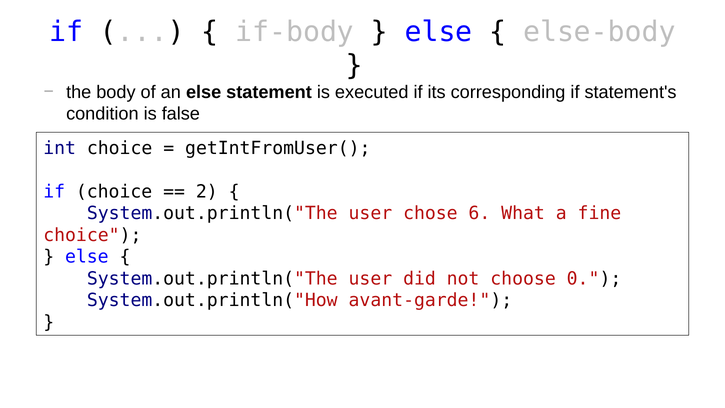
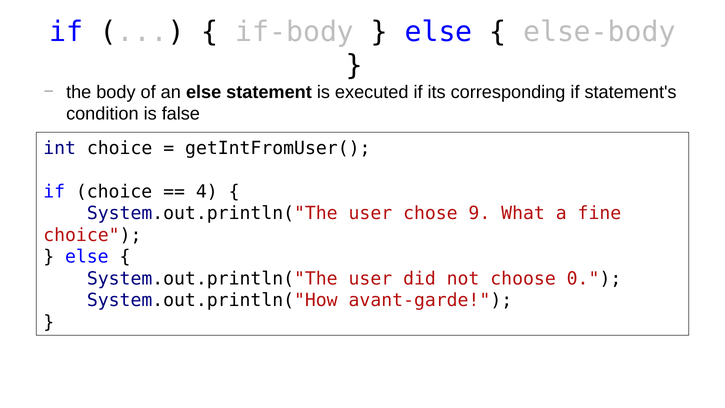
2: 2 -> 4 (207, 191)
6: 6 -> 9 (479, 213)
